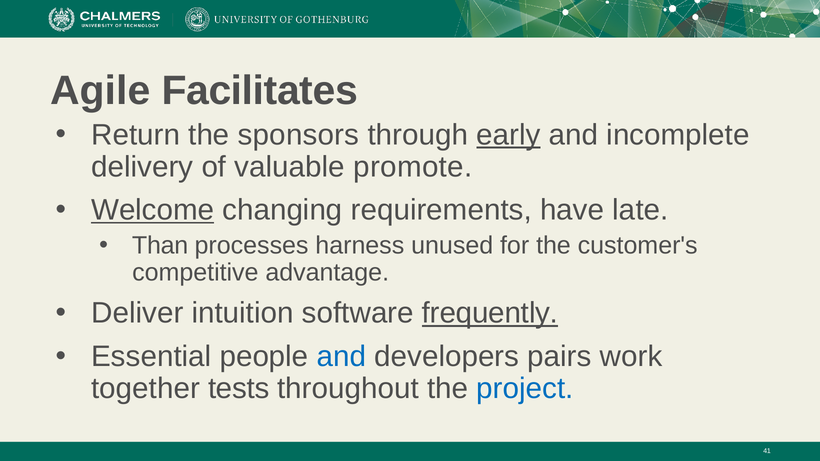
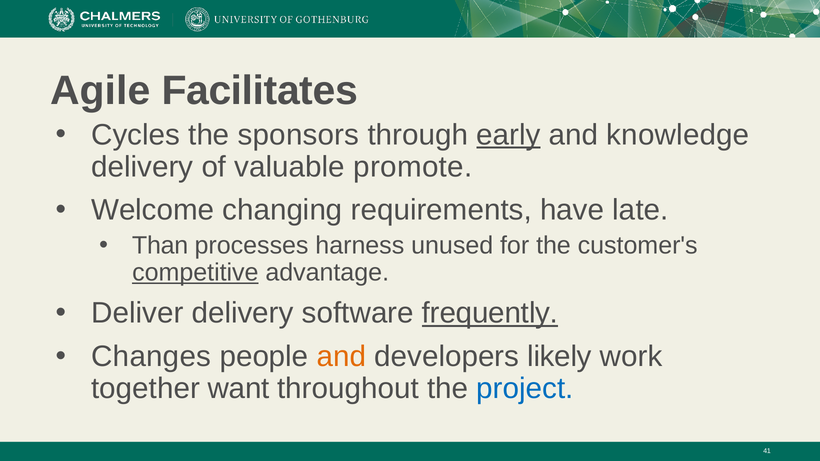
Return: Return -> Cycles (136, 135)
incomplete: incomplete -> knowledge (678, 135)
Welcome underline: present -> none (153, 210)
competitive underline: none -> present (195, 272)
Deliver intuition: intuition -> delivery (243, 313)
Essential: Essential -> Changes (151, 357)
and colour: blue -> orange (341, 357)
pairs: pairs -> likely (560, 357)
tests: tests -> want (239, 389)
